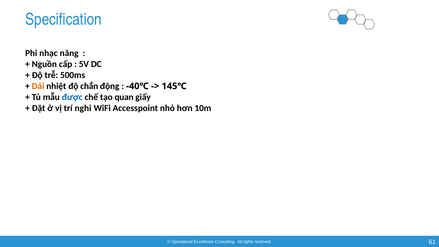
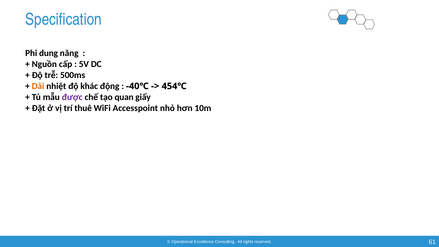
nhạc: nhạc -> dung (49, 53)
chắn: chắn -> khác (89, 86)
145℃: 145℃ -> 454℃ (174, 86)
được colour: blue -> purple (72, 97)
nghi: nghi -> thuê (83, 108)
